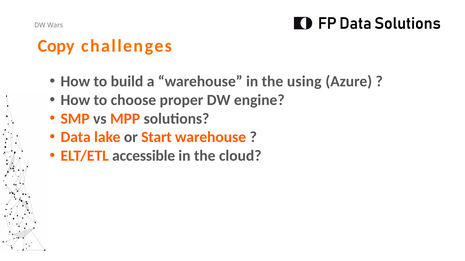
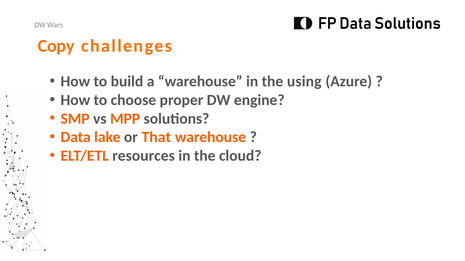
Start: Start -> That (156, 137)
accessible: accessible -> resources (144, 156)
